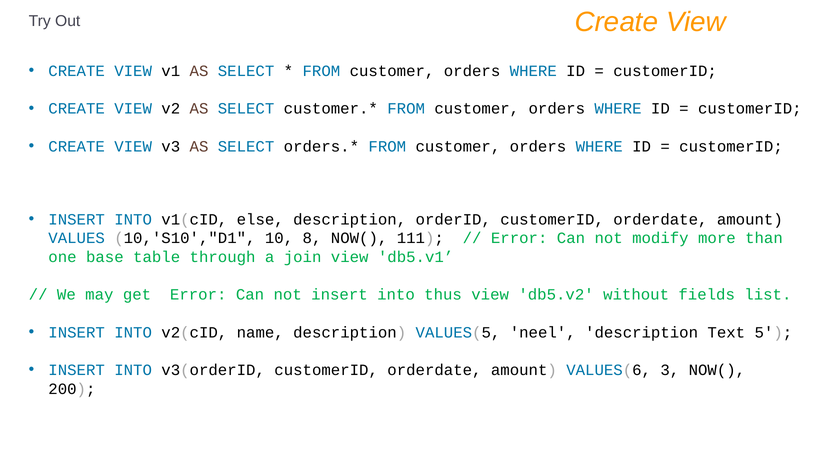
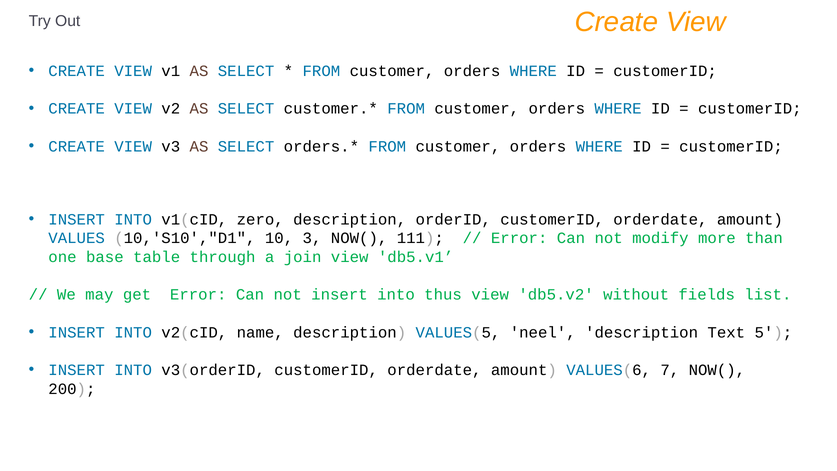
else: else -> zero (260, 219)
8: 8 -> 3 (312, 238)
3: 3 -> 7 (670, 370)
